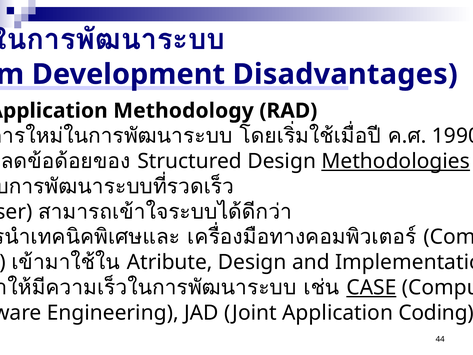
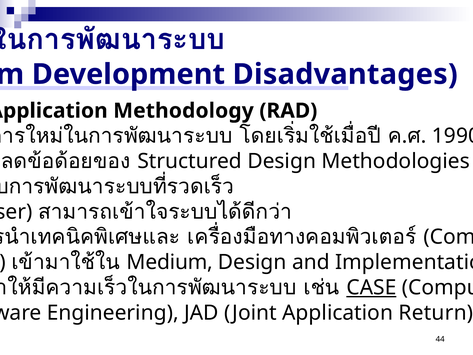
Methodologies underline: present -> none (396, 161)
Atribute: Atribute -> Medium (170, 262)
Coding: Coding -> Return (436, 313)
